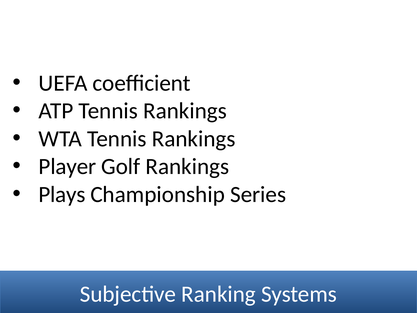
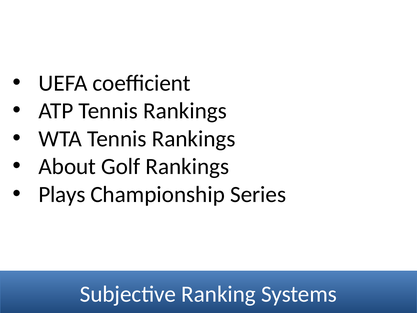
Player: Player -> About (67, 166)
